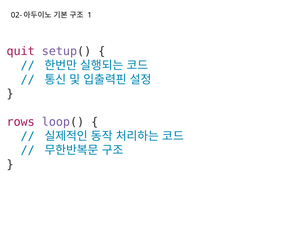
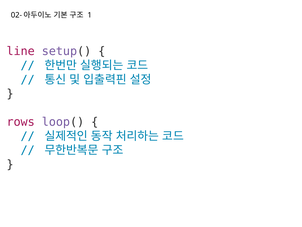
quit: quit -> line (21, 51)
